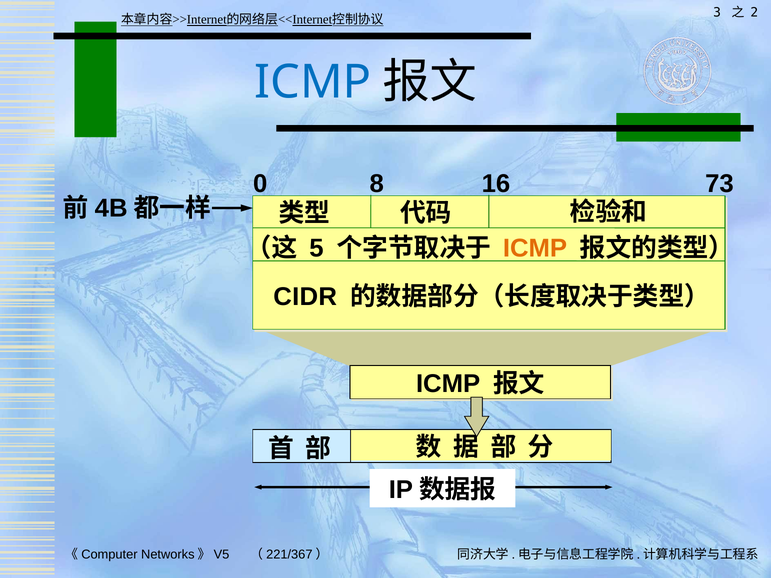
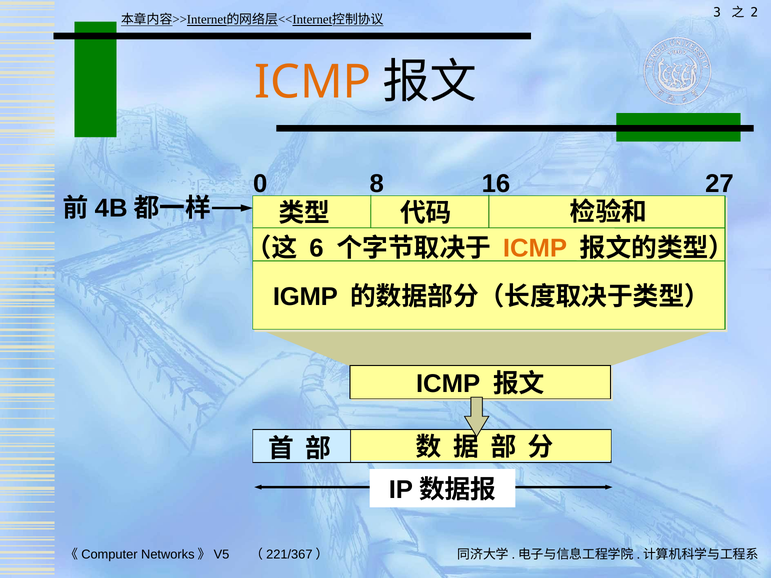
ICMP colour: blue -> orange (313, 82)
73: 73 -> 27 (719, 184)
5: 5 -> 6 (316, 248)
CIDR: CIDR -> IGMP (305, 297)
